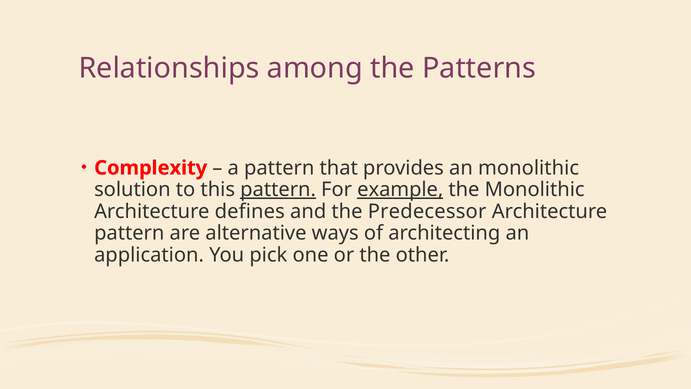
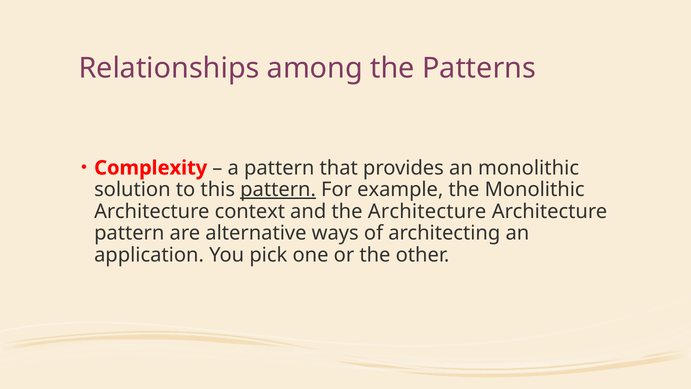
example underline: present -> none (400, 190)
defines: defines -> context (250, 211)
the Predecessor: Predecessor -> Architecture (427, 211)
